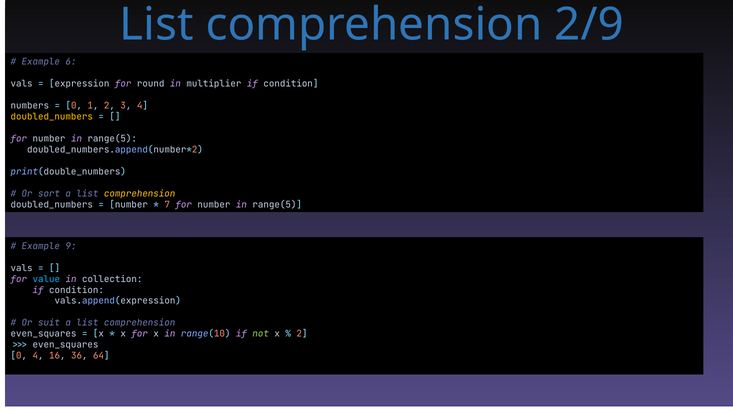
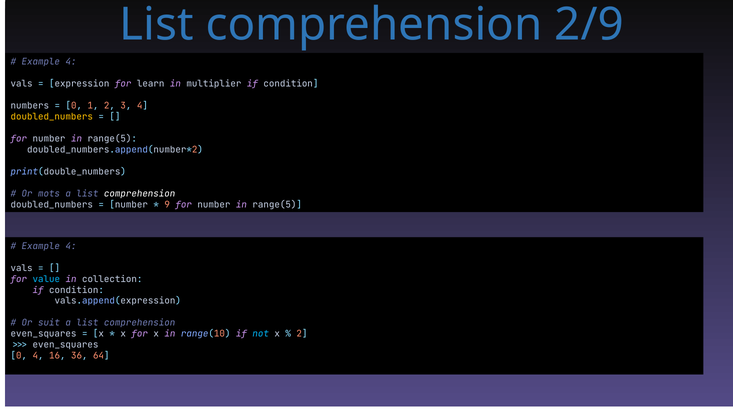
6: 6 -> 4 (71, 62)
round: round -> learn (151, 84)
sort: sort -> mots (49, 194)
comprehension colour: yellow -> white (140, 194)
7: 7 -> 9 (167, 205)
9: 9 -> 4 (71, 246)
not colour: light green -> light blue (261, 334)
